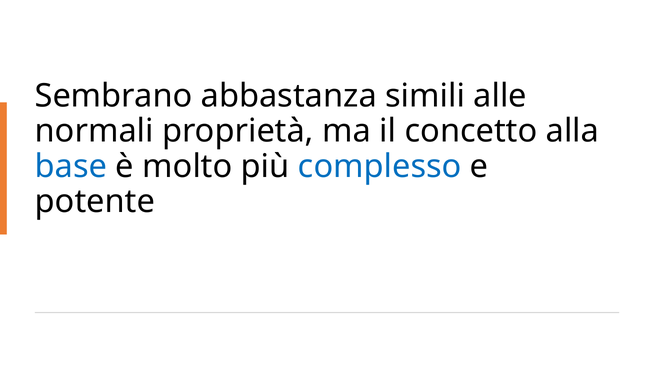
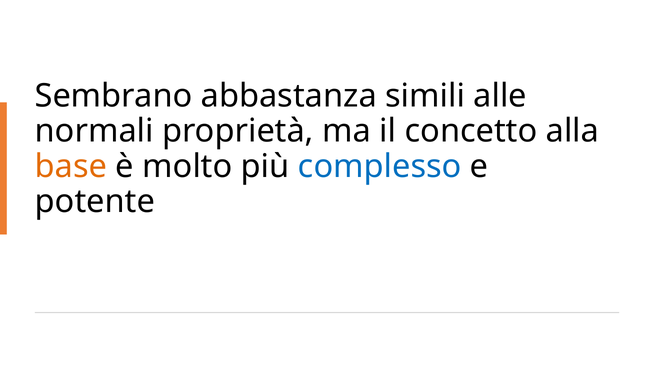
base colour: blue -> orange (71, 166)
